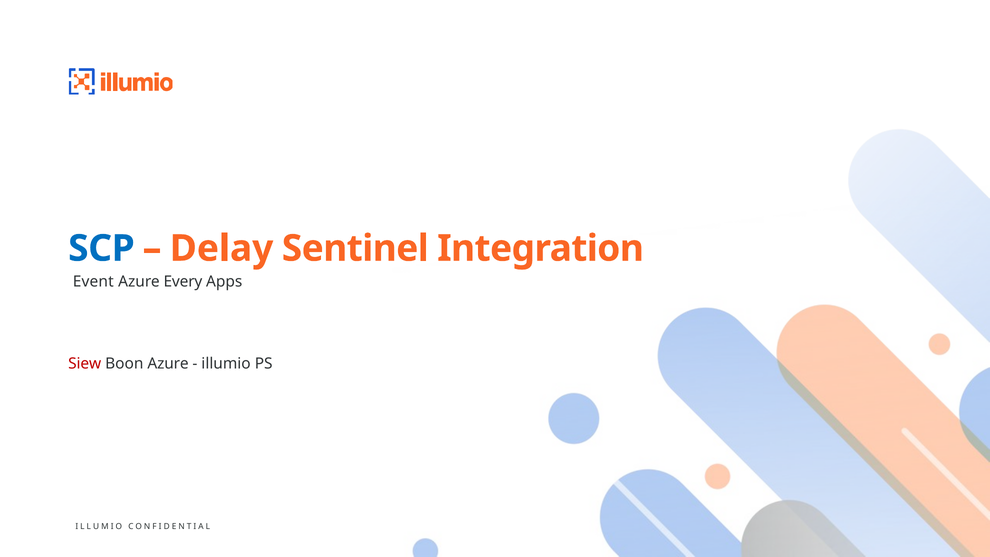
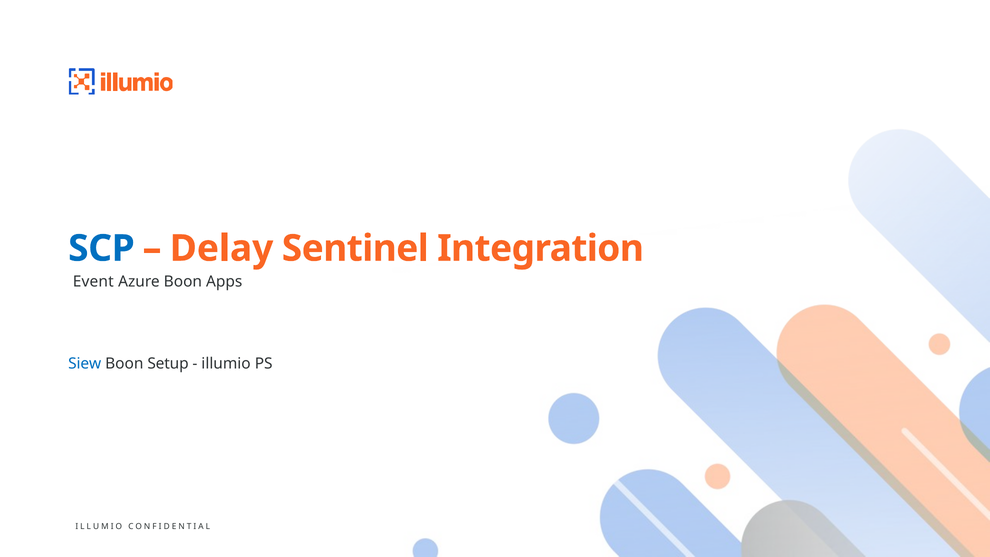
Azure Every: Every -> Boon (183, 282)
Siew colour: red -> blue (85, 364)
Boon Azure: Azure -> Setup (168, 364)
